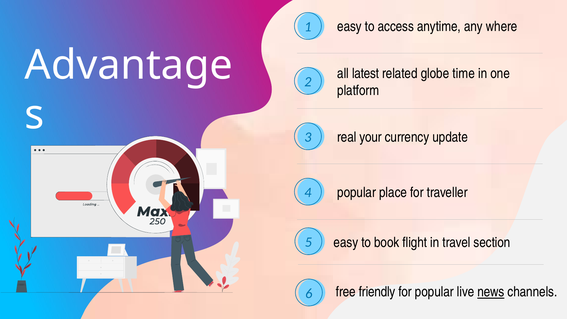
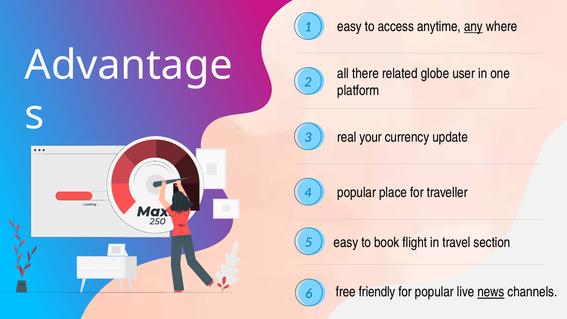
any underline: none -> present (473, 26)
latest: latest -> there (365, 73)
time: time -> user (464, 73)
